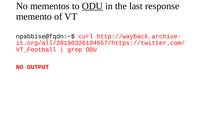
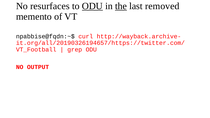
mementos: mementos -> resurfaces (50, 6)
the underline: none -> present (121, 6)
response: response -> removed (162, 6)
